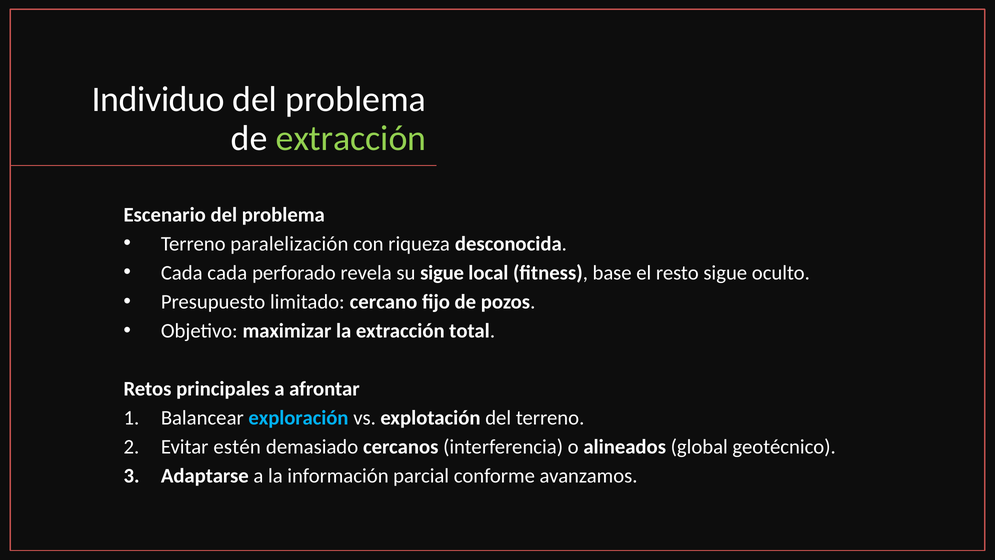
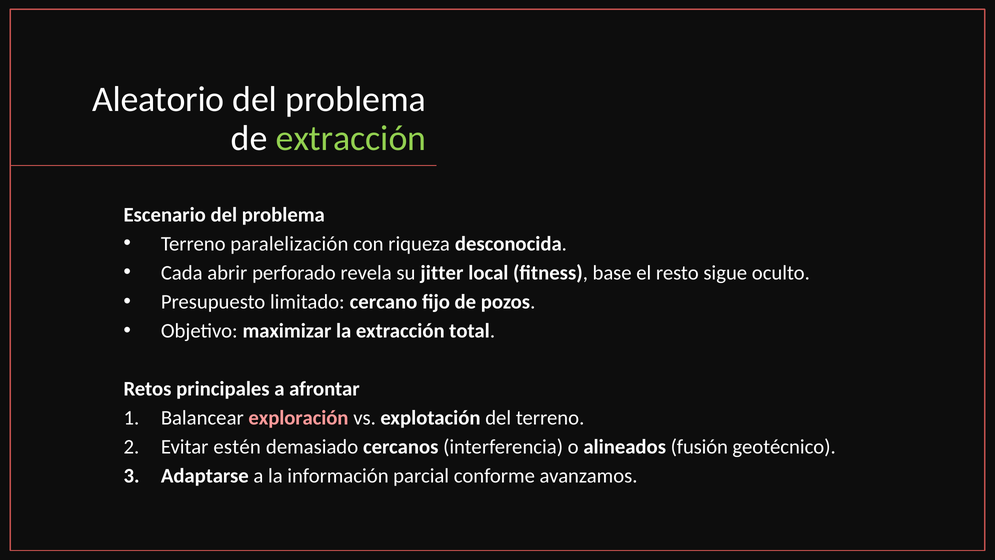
Individuo: Individuo -> Aleatorio (158, 99)
Cada cada: cada -> abrir (227, 273)
su sigue: sigue -> jitter (442, 273)
exploración colour: light blue -> pink (298, 418)
global: global -> fusión (699, 447)
